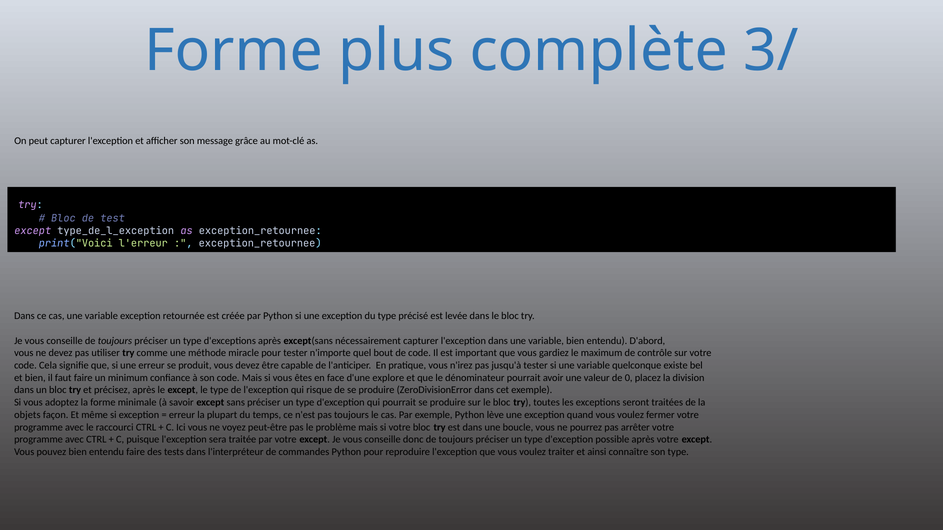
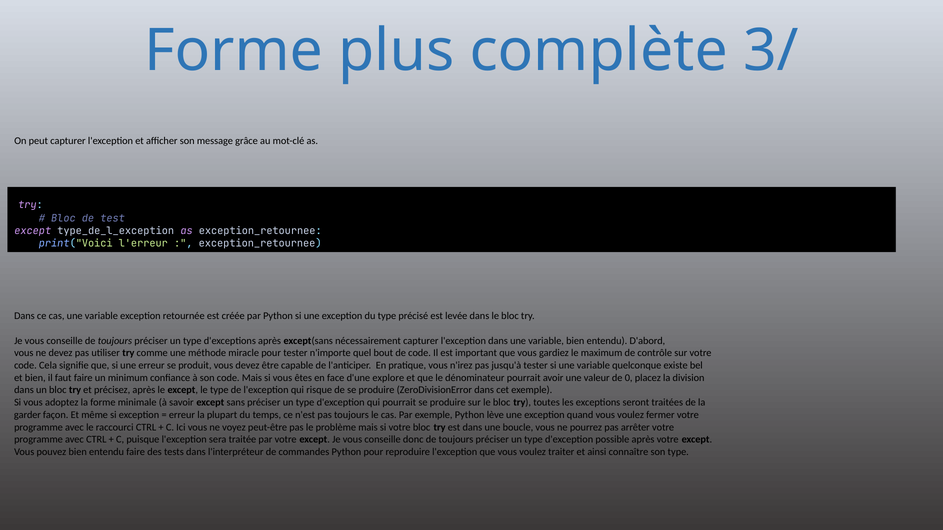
objets: objets -> garder (27, 415)
